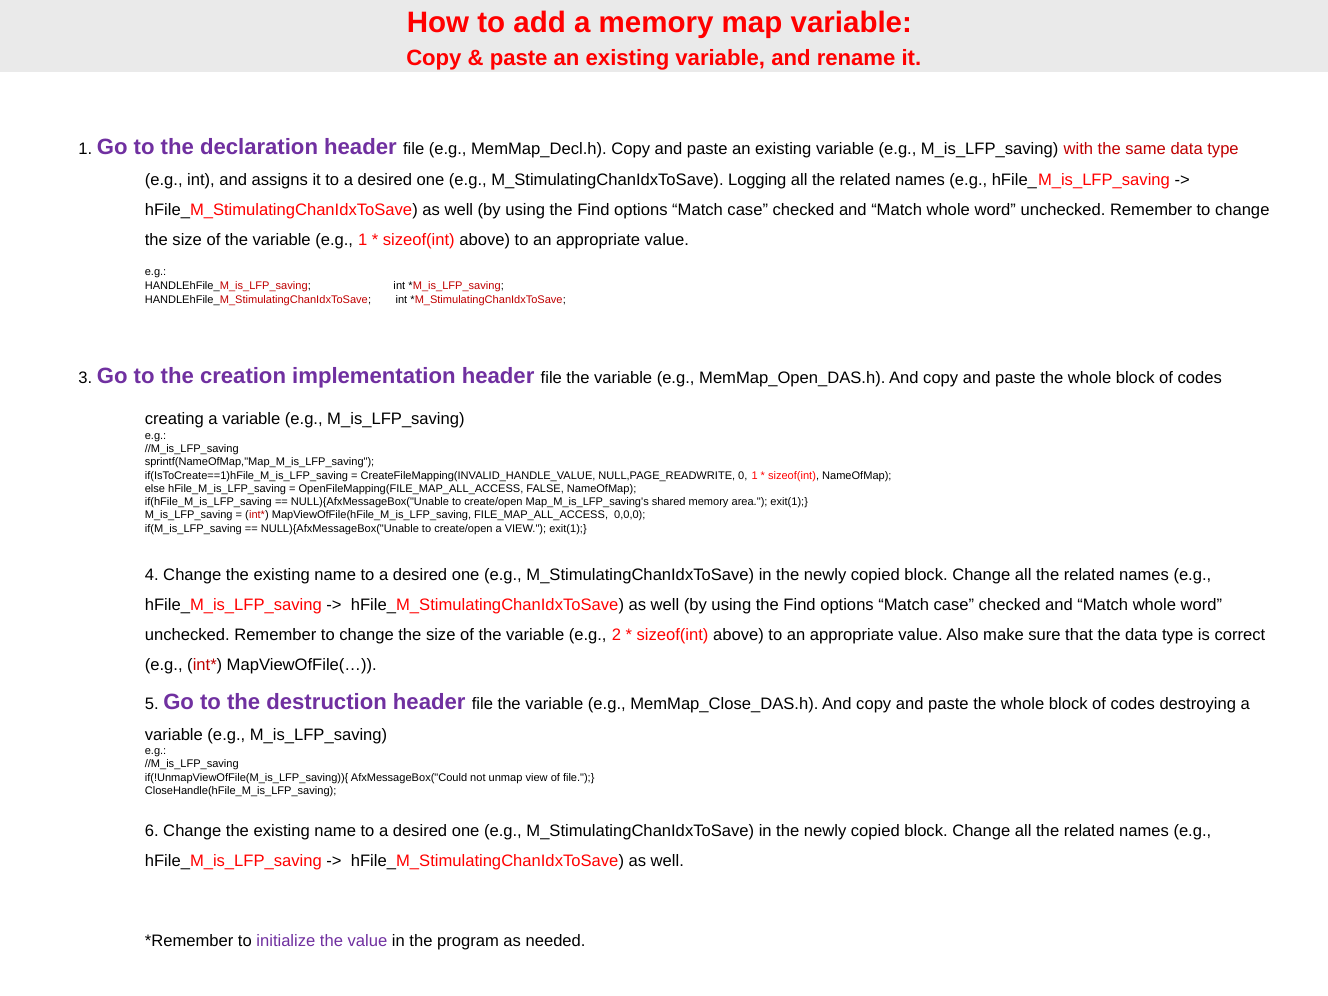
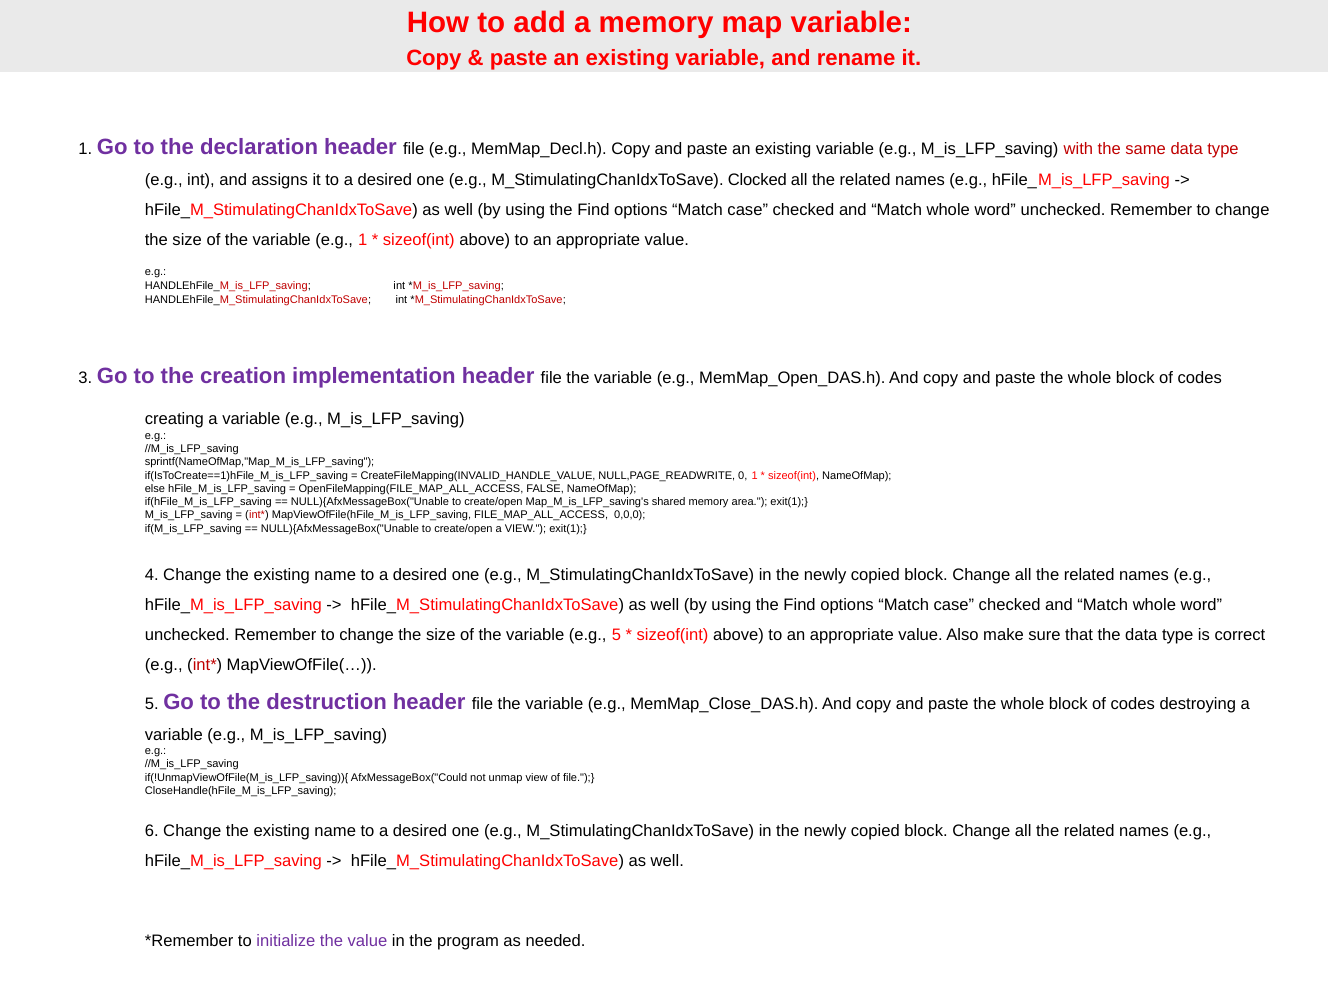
Logging: Logging -> Clocked (757, 180)
e.g 2: 2 -> 5 (616, 635)
